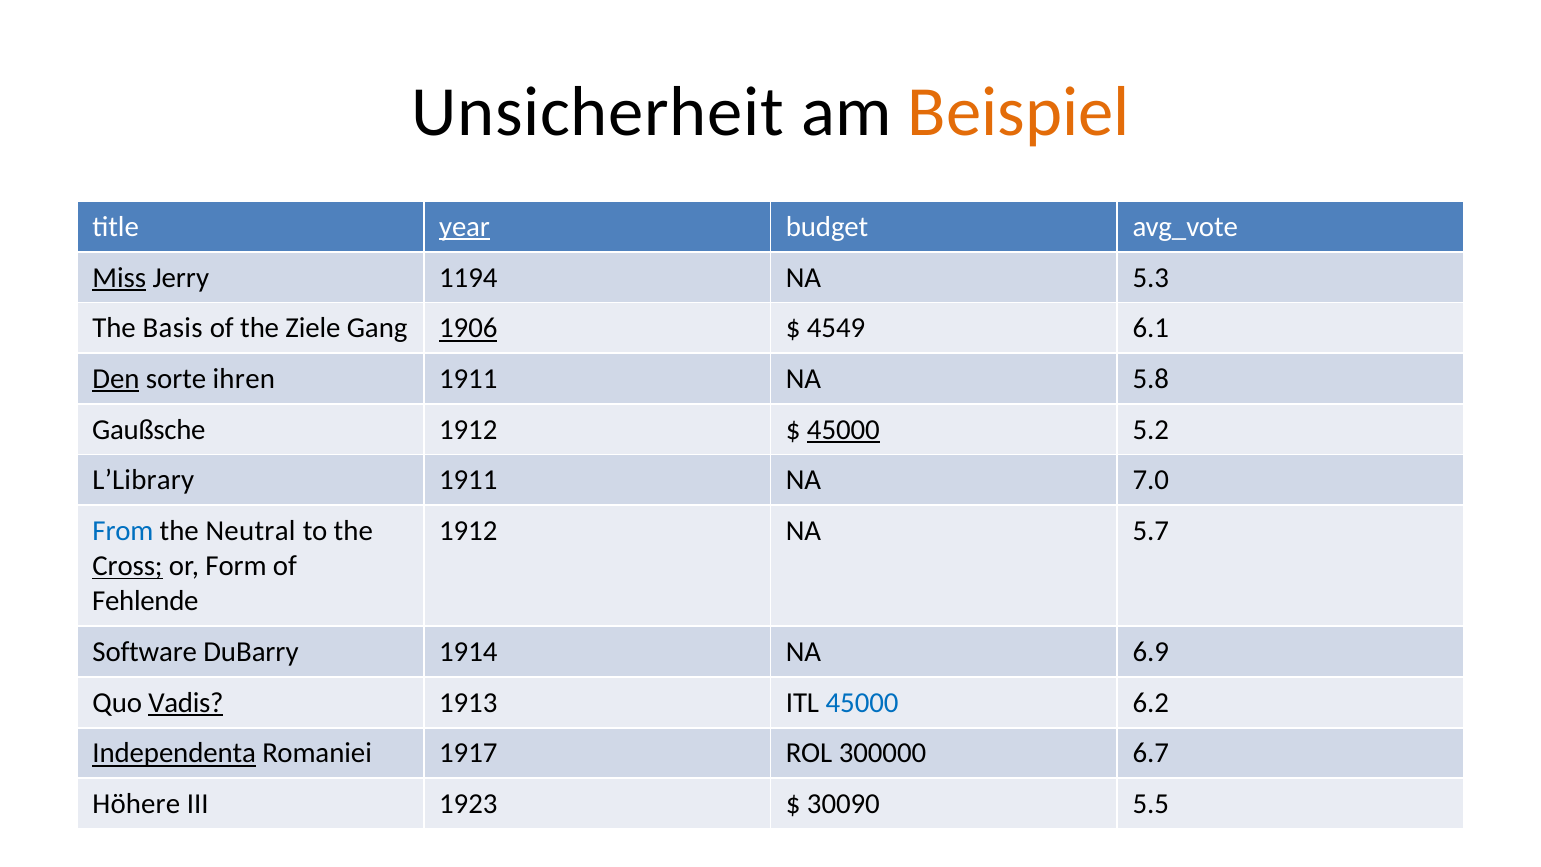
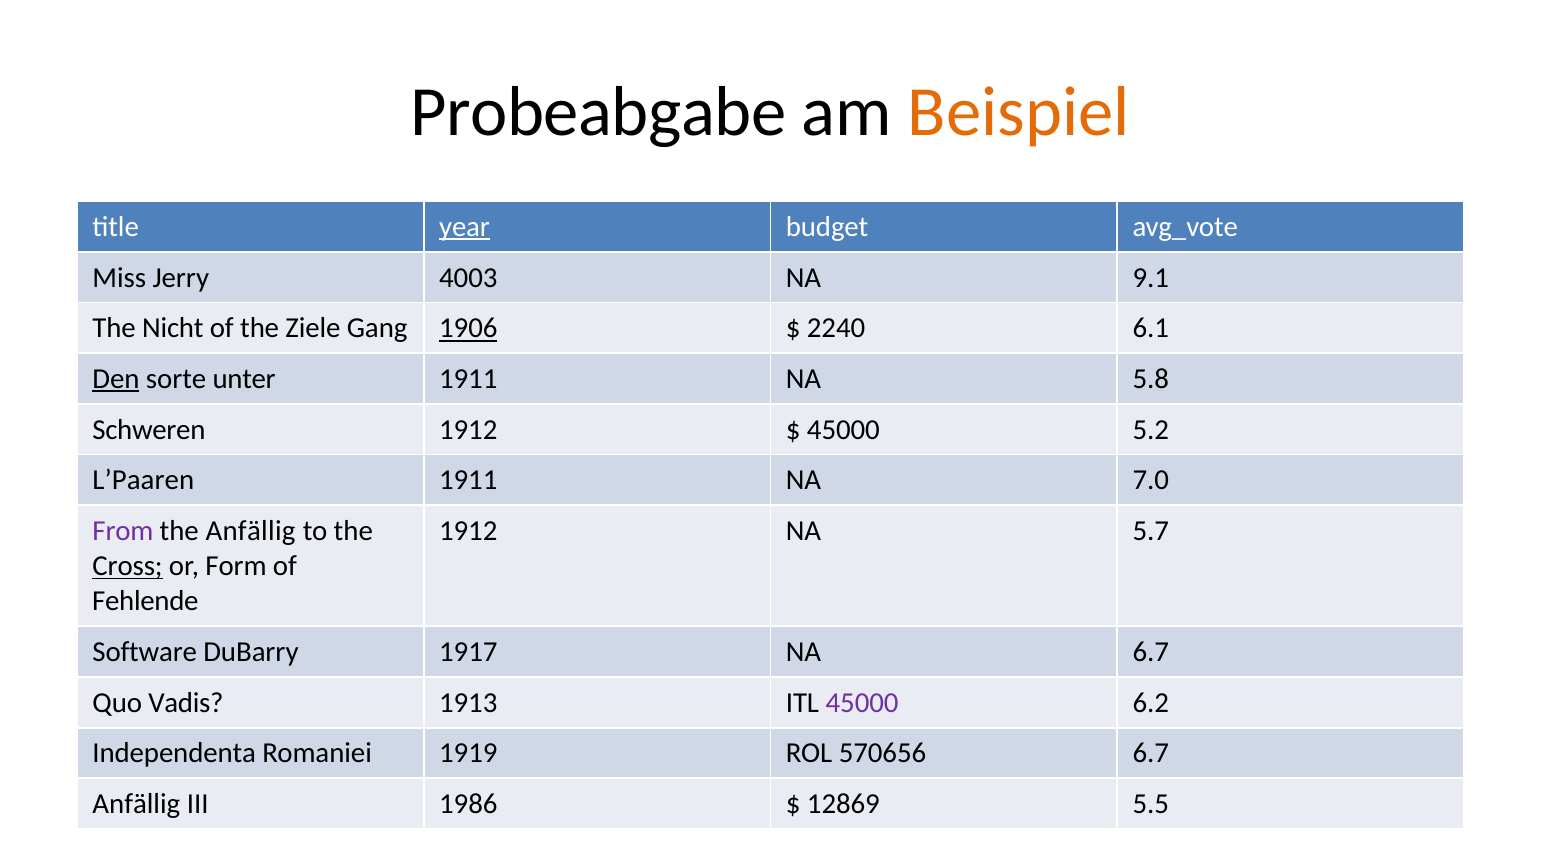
Unsicherheit: Unsicherheit -> Probeabgabe (598, 112)
Miss underline: present -> none (119, 277)
1194: 1194 -> 4003 (468, 277)
5.3: 5.3 -> 9.1 (1151, 277)
Basis: Basis -> Nicht (173, 328)
4549: 4549 -> 2240 (836, 328)
ihren: ihren -> unter (244, 379)
Gaußsche: Gaußsche -> Schweren (149, 429)
45000 underline: present -> none (843, 429)
L’Library: L’Library -> L’Paaren (143, 480)
From colour: blue -> purple (123, 531)
the Neutral: Neutral -> Anfällig (251, 531)
1914: 1914 -> 1917 (468, 652)
NA 6.9: 6.9 -> 6.7 (1151, 652)
Vadis underline: present -> none (186, 702)
45000 colour: blue -> purple (862, 702)
Independenta underline: present -> none (174, 753)
1917: 1917 -> 1919 (468, 753)
300000: 300000 -> 570656 (883, 753)
Höhere: Höhere -> Anfällig (136, 804)
1923: 1923 -> 1986 (468, 804)
30090: 30090 -> 12869 (843, 804)
